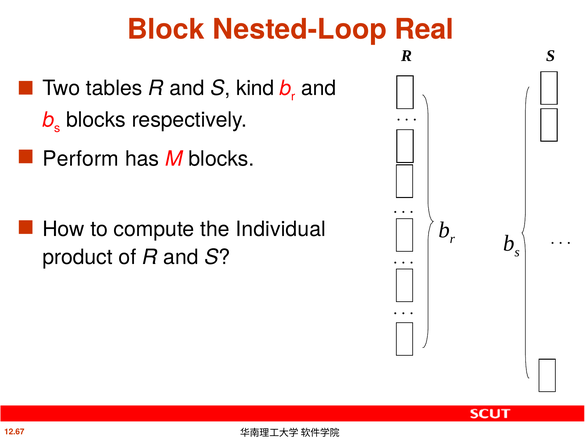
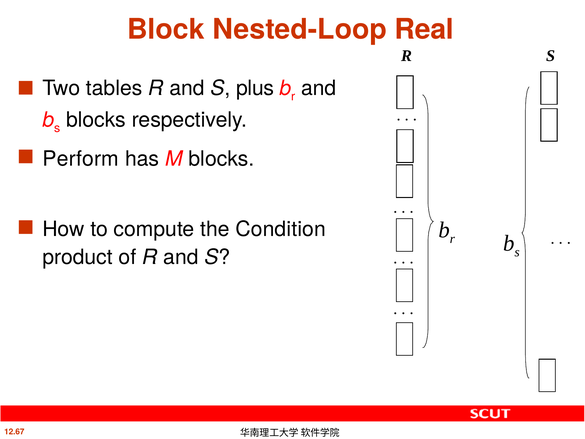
kind: kind -> plus (255, 88)
Individual: Individual -> Condition (281, 229)
